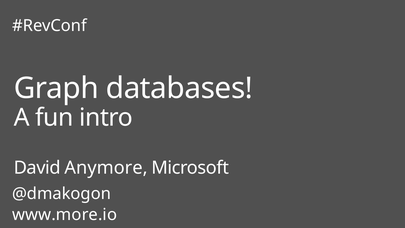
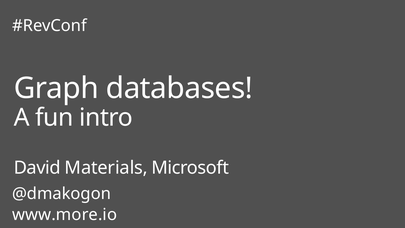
Anymore: Anymore -> Materials (106, 168)
